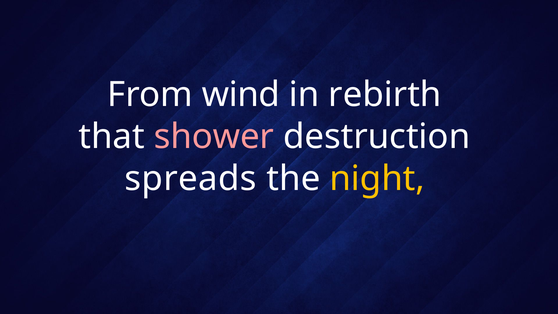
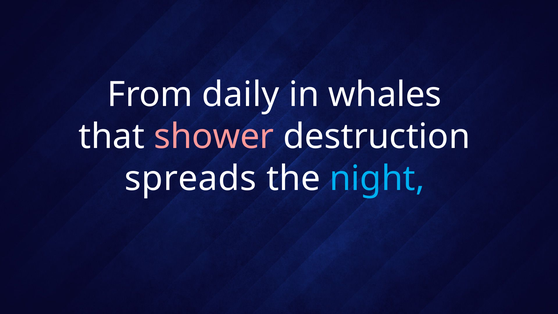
wind: wind -> daily (241, 95)
rebirth: rebirth -> whales (385, 95)
night colour: yellow -> light blue (377, 178)
